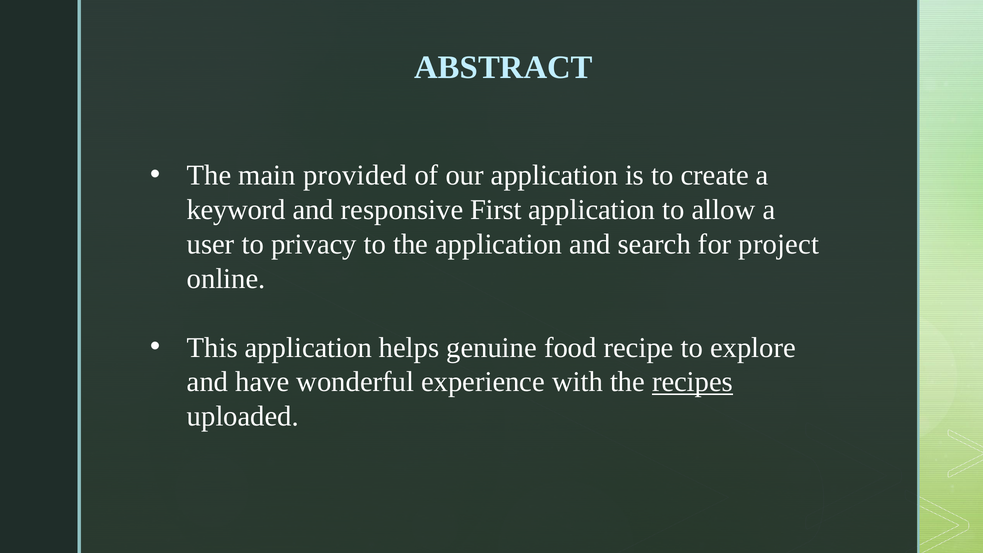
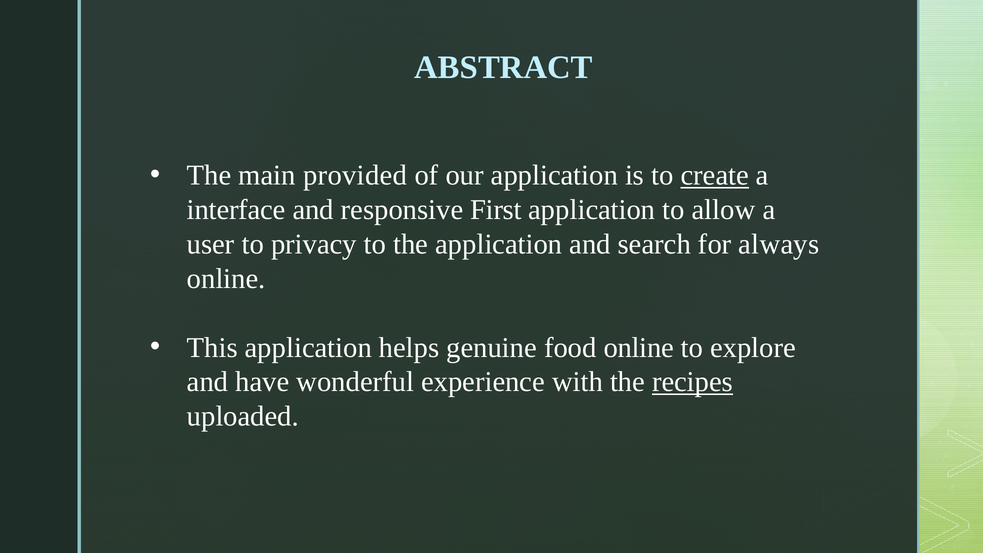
create underline: none -> present (715, 175)
keyword: keyword -> interface (236, 210)
project: project -> always (779, 244)
food recipe: recipe -> online (639, 348)
